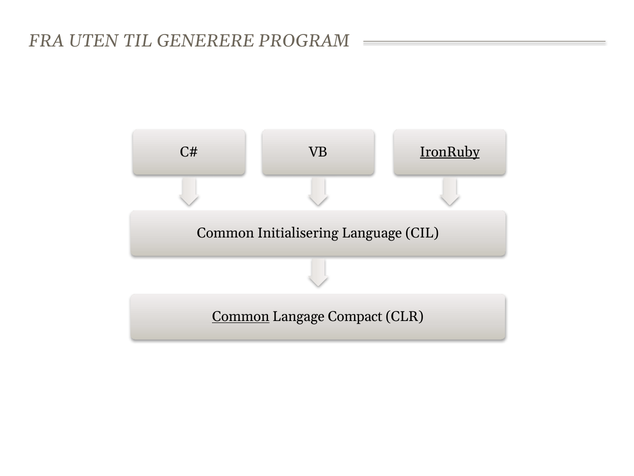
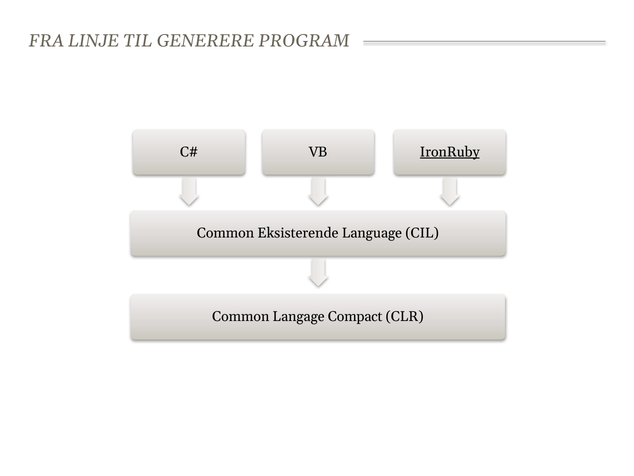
UTEN: UTEN -> LINJE (94, 41)
Initialisering: Initialisering -> Eksisterende (298, 233)
Common underline: present -> none (241, 316)
